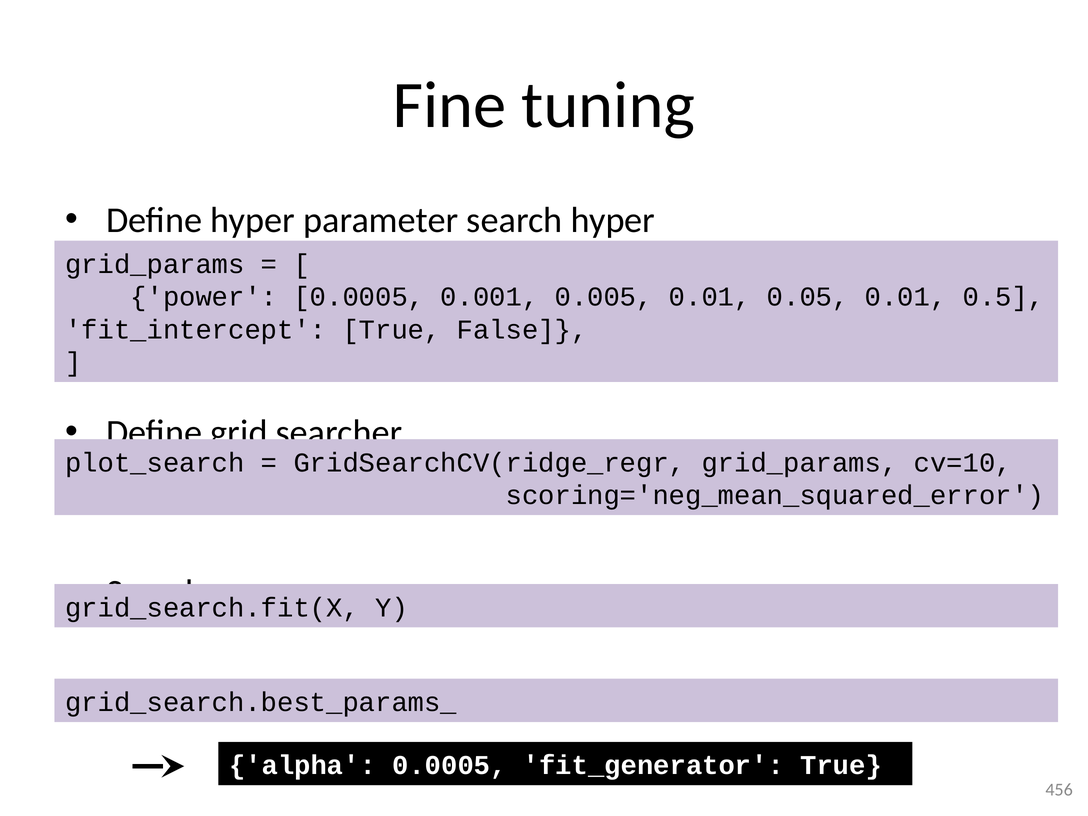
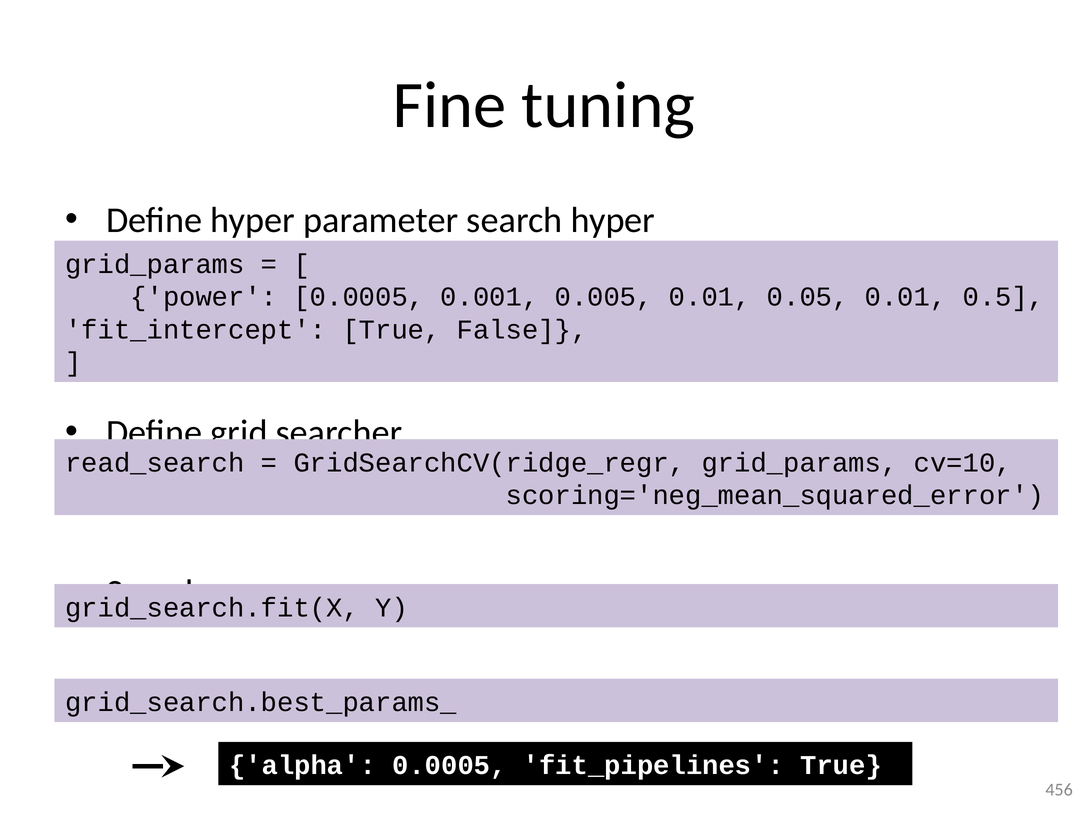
plot_search: plot_search -> read_search (155, 463)
fit_generator: fit_generator -> fit_pipelines (653, 765)
